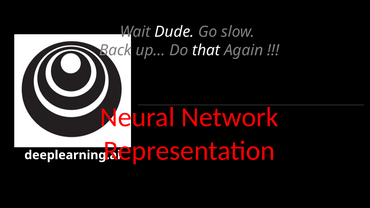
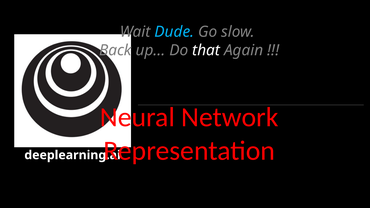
Dude colour: white -> light blue (174, 32)
